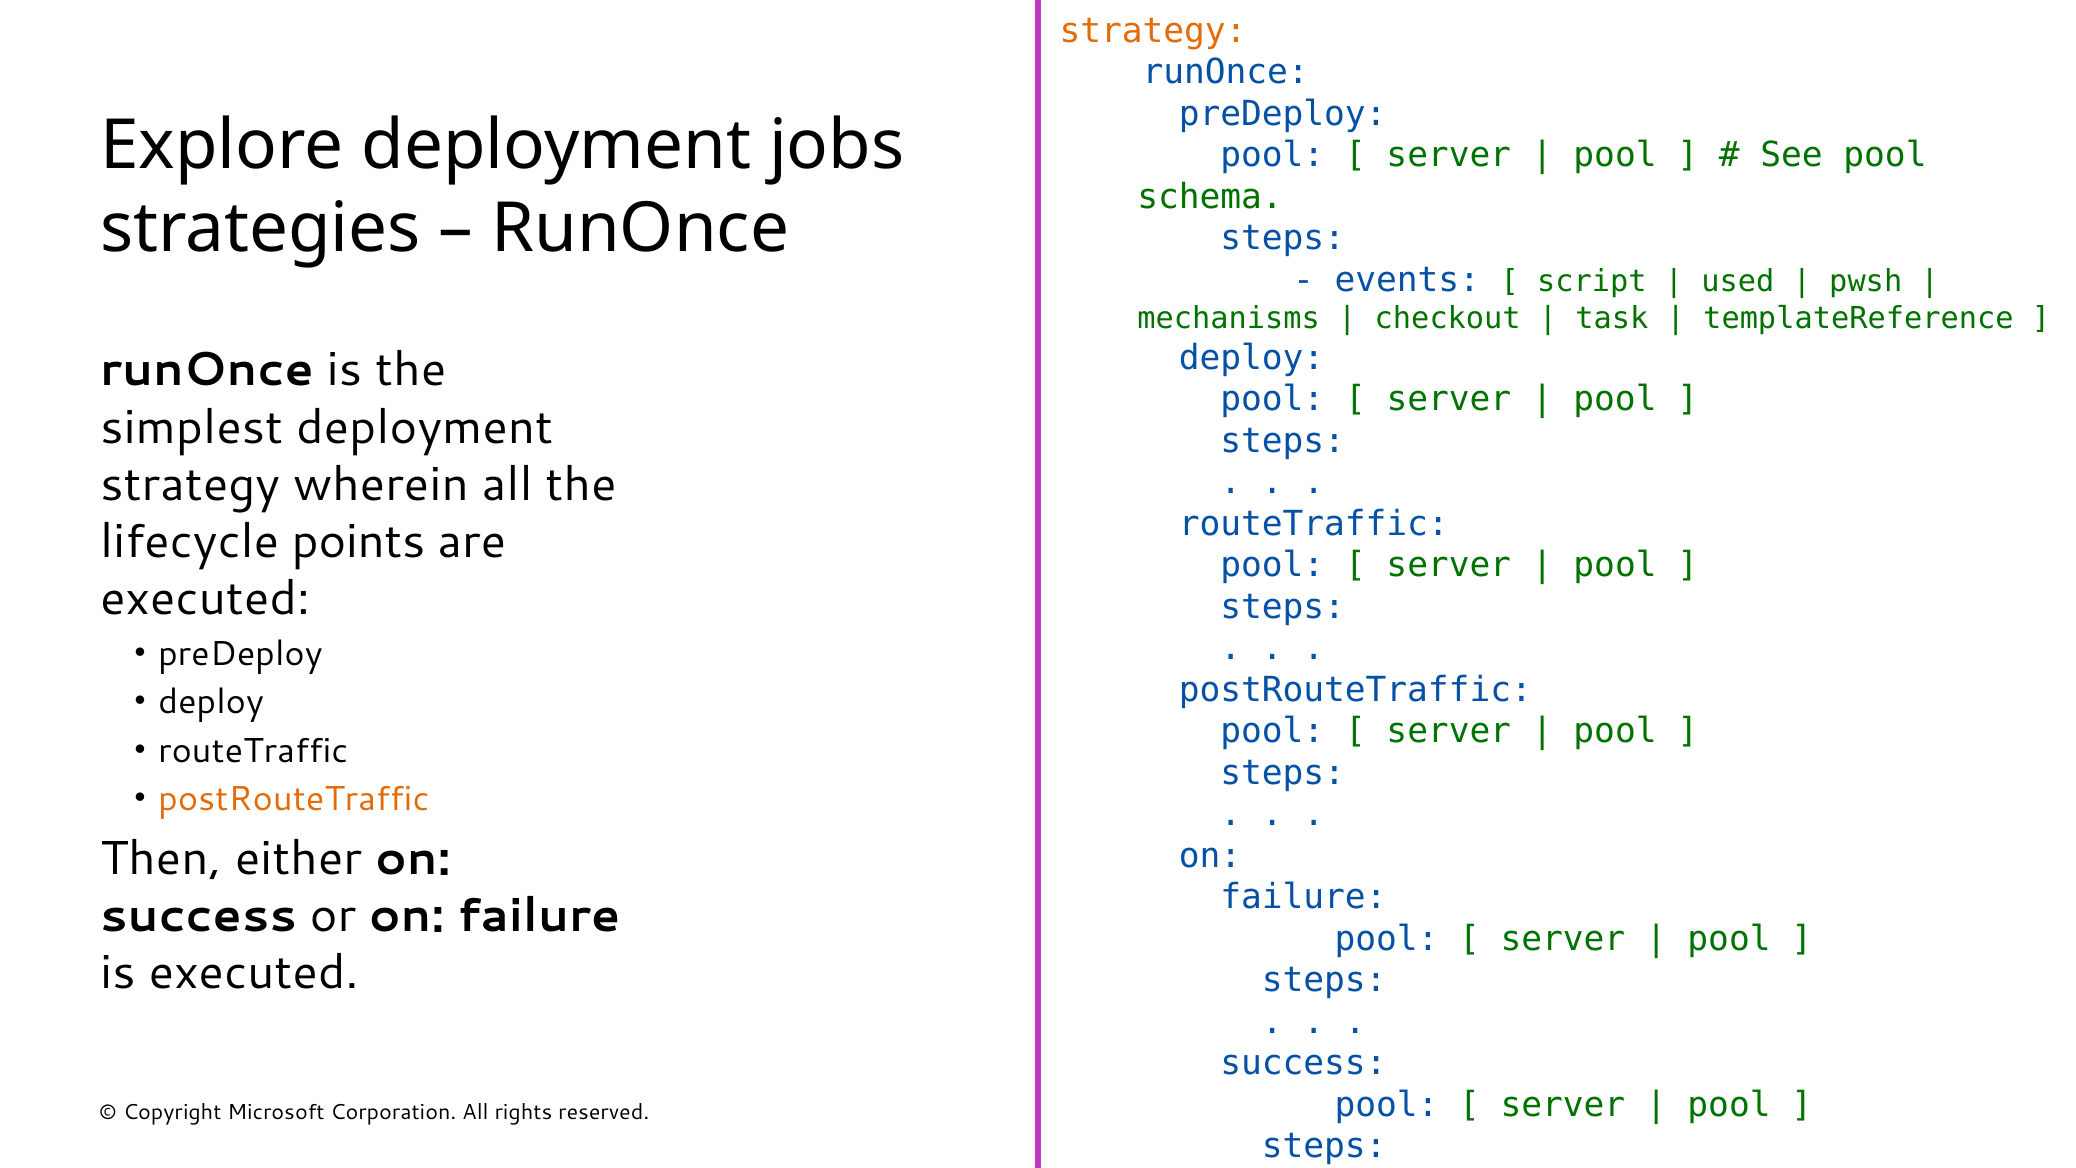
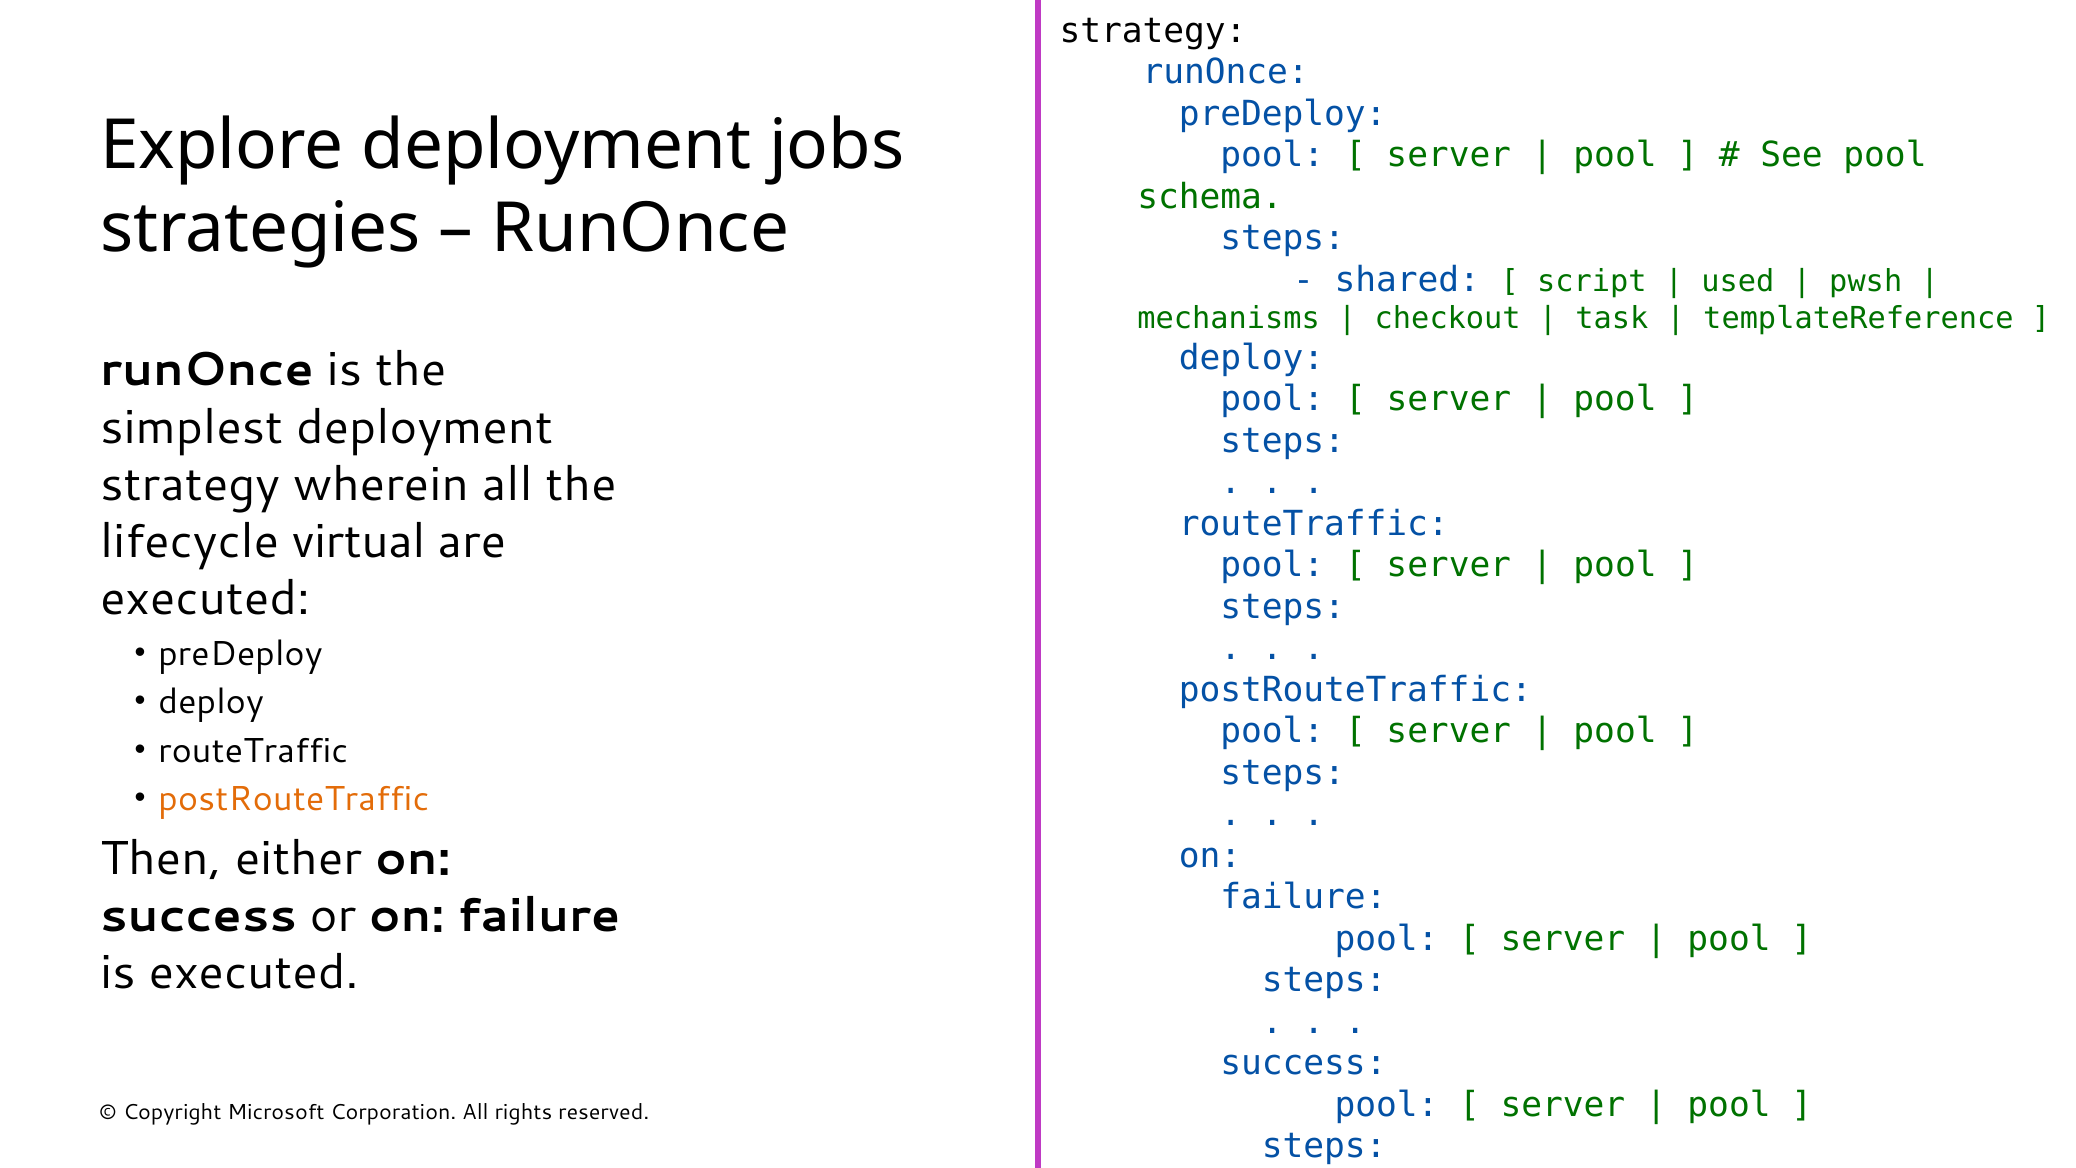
strategy colour: orange -> black (1153, 31)
events: events -> shared (1407, 280)
points: points -> virtual (359, 541)
